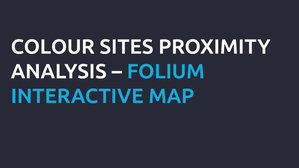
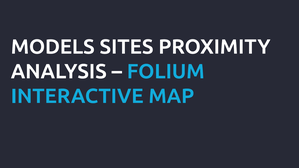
COLOUR: COLOUR -> MODELS (53, 47)
